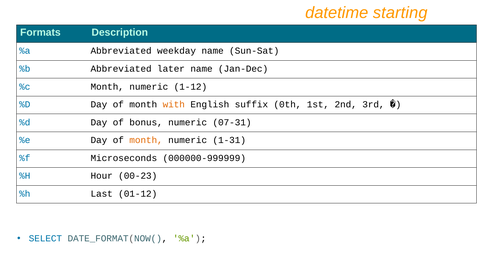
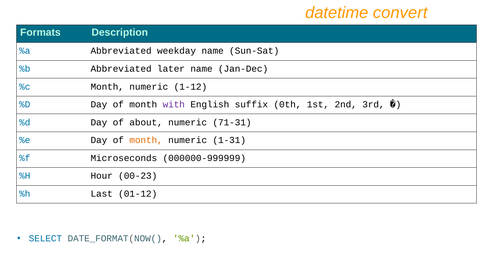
starting: starting -> convert (400, 13)
with colour: orange -> purple (174, 105)
bonus: bonus -> about (146, 122)
07-31: 07-31 -> 71-31 (232, 122)
